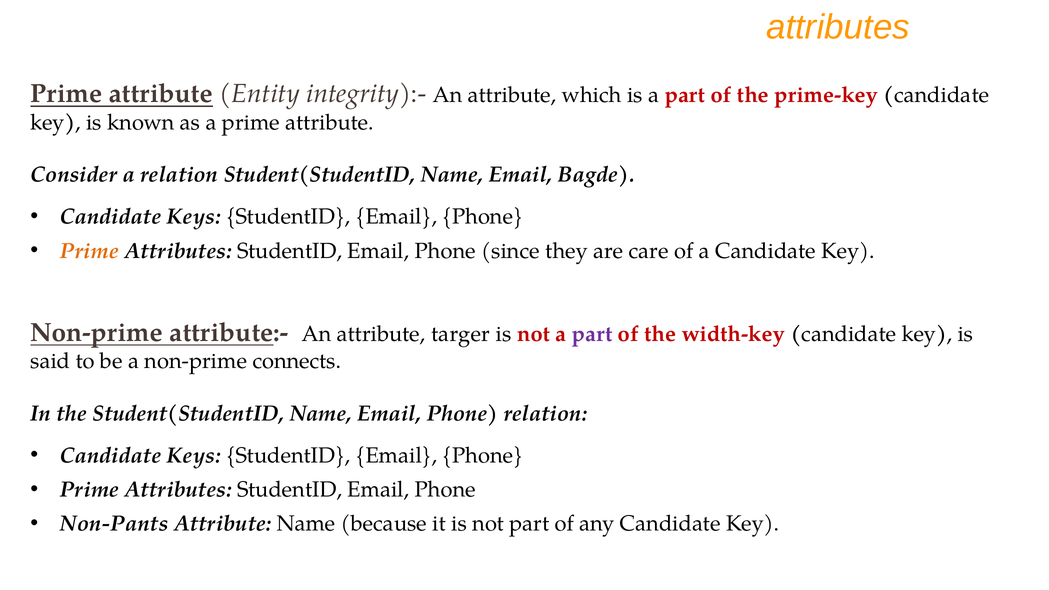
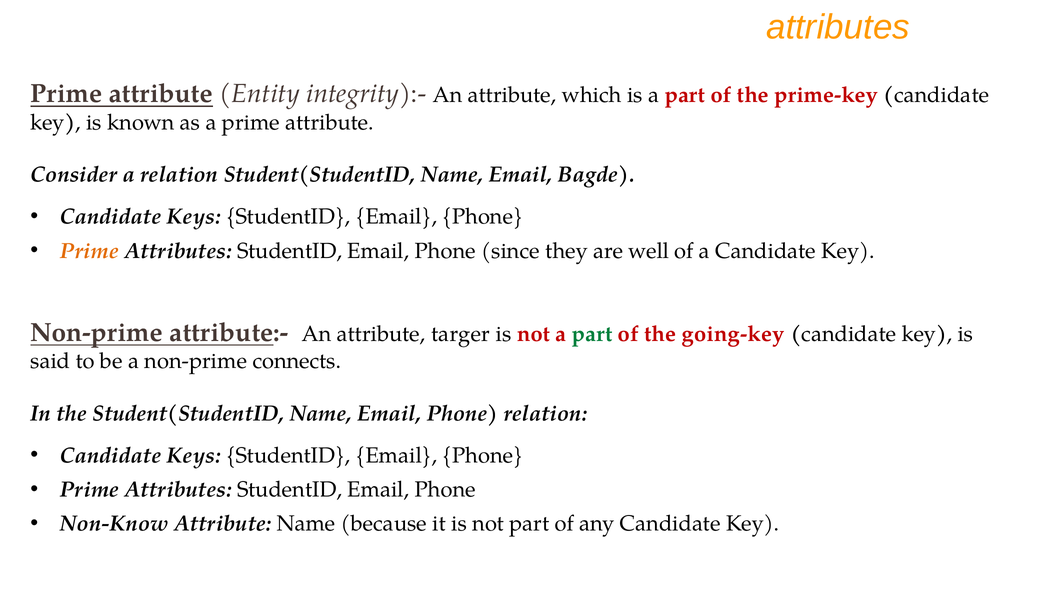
care: care -> well (649, 251)
part colour: purple -> green (592, 334)
width-key: width-key -> going-key (733, 334)
Non-Pants: Non-Pants -> Non-Know (114, 524)
